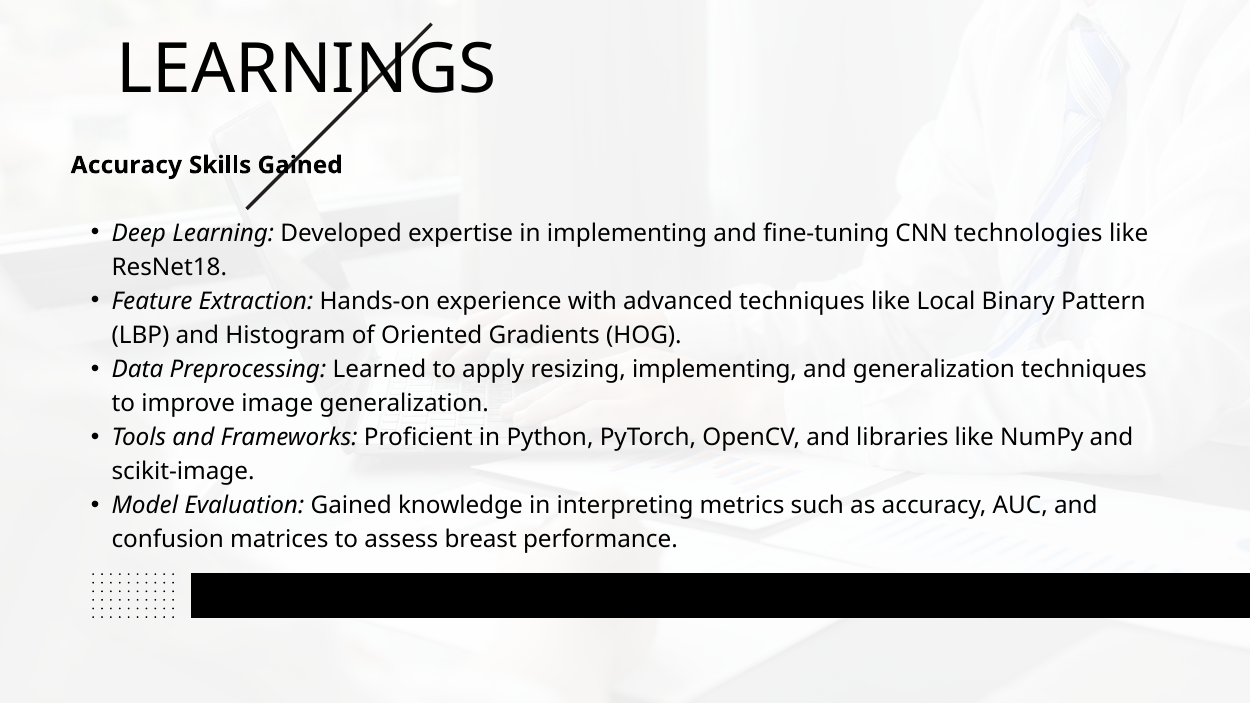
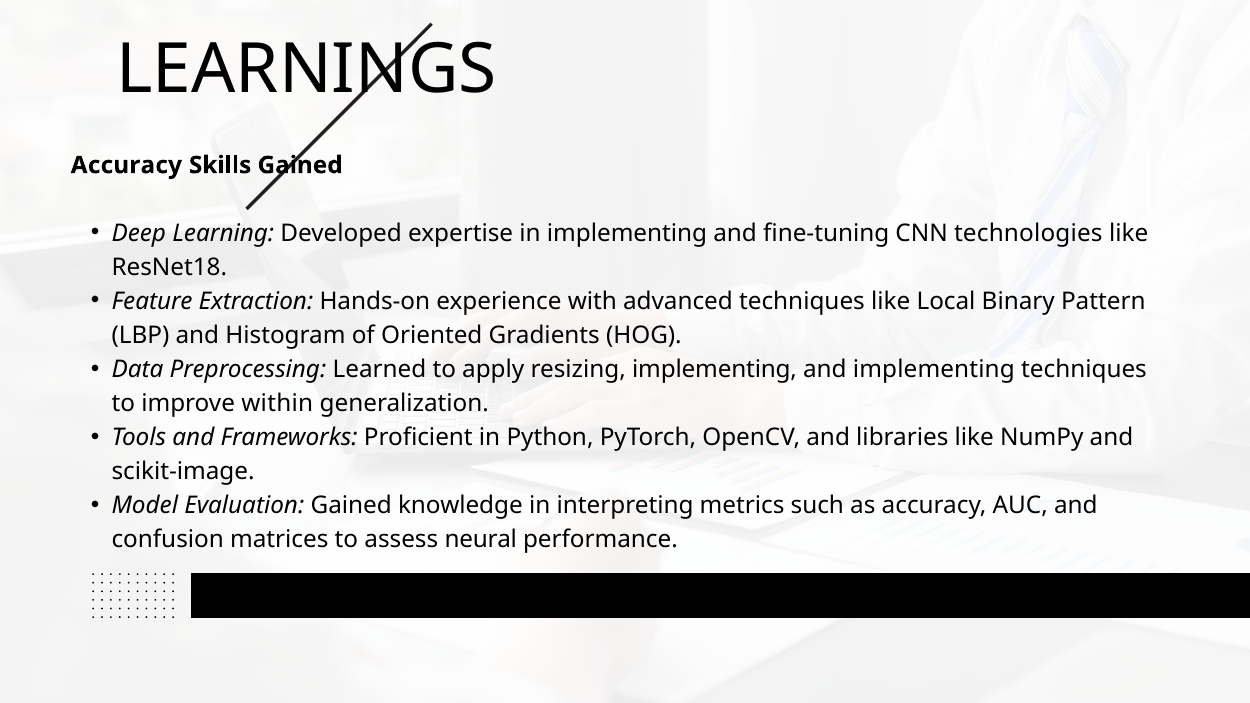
and generalization: generalization -> implementing (934, 369)
image: image -> within (277, 403)
breast: breast -> neural (481, 540)
